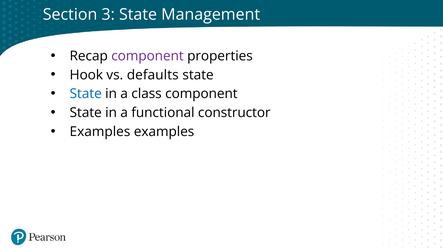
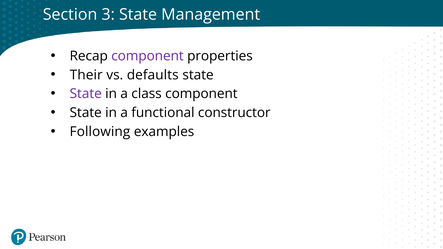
Hook: Hook -> Their (86, 75)
State colour: blue -> purple (86, 94)
Examples: Examples -> Following (100, 132)
